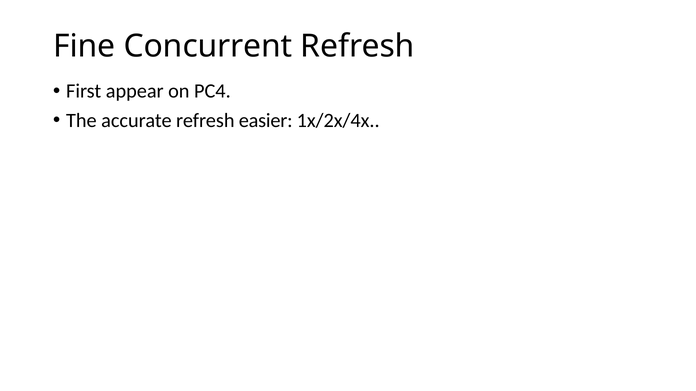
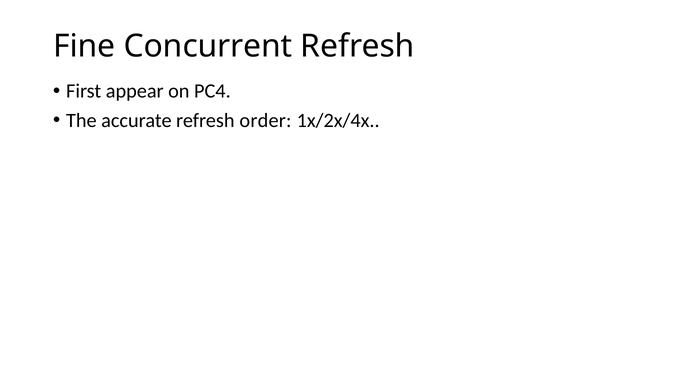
easier: easier -> order (265, 121)
